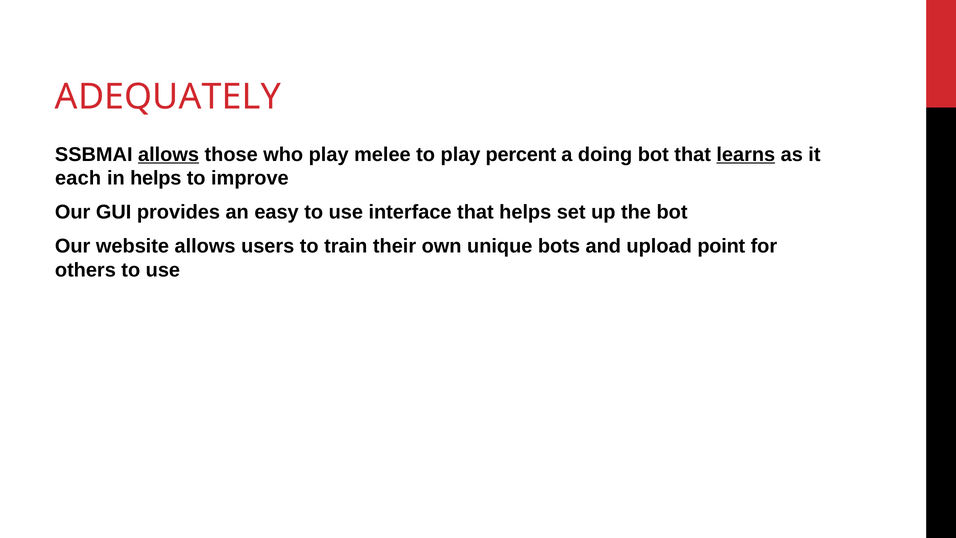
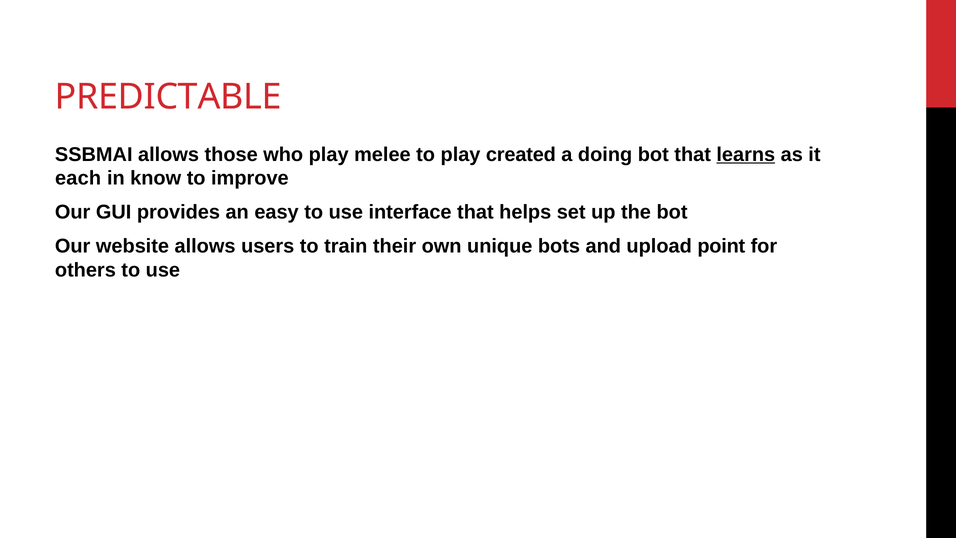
ADEQUATELY: ADEQUATELY -> PREDICTABLE (168, 97)
allows underline: present -> none (169, 154)
percent: percent -> created (521, 154)
in helps: helps -> know (156, 178)
